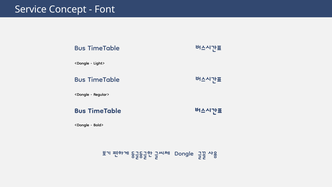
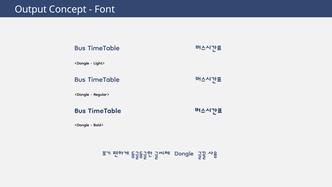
Service: Service -> Output (31, 9)
